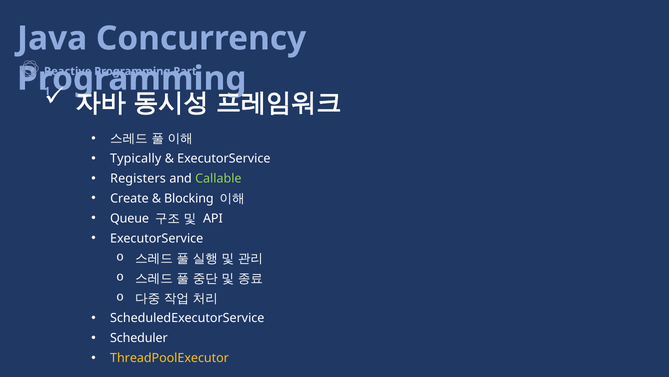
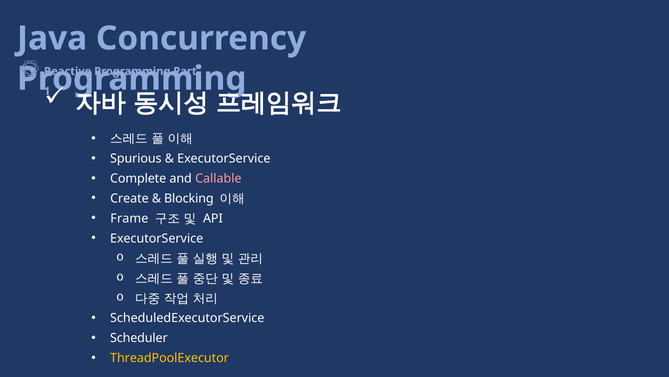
Typically: Typically -> Spurious (136, 158)
Registers: Registers -> Complete (138, 178)
Callable colour: light green -> pink (218, 178)
Queue: Queue -> Frame (129, 218)
